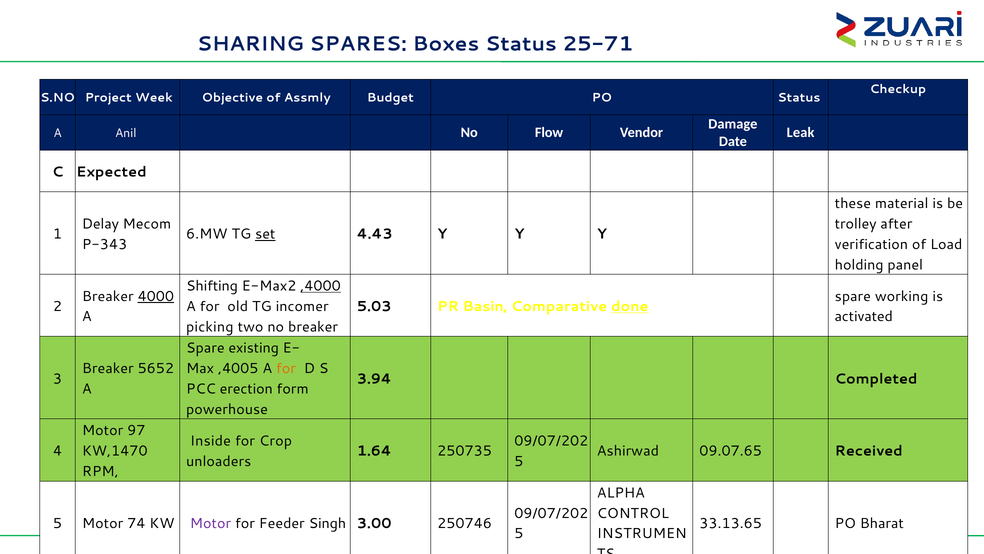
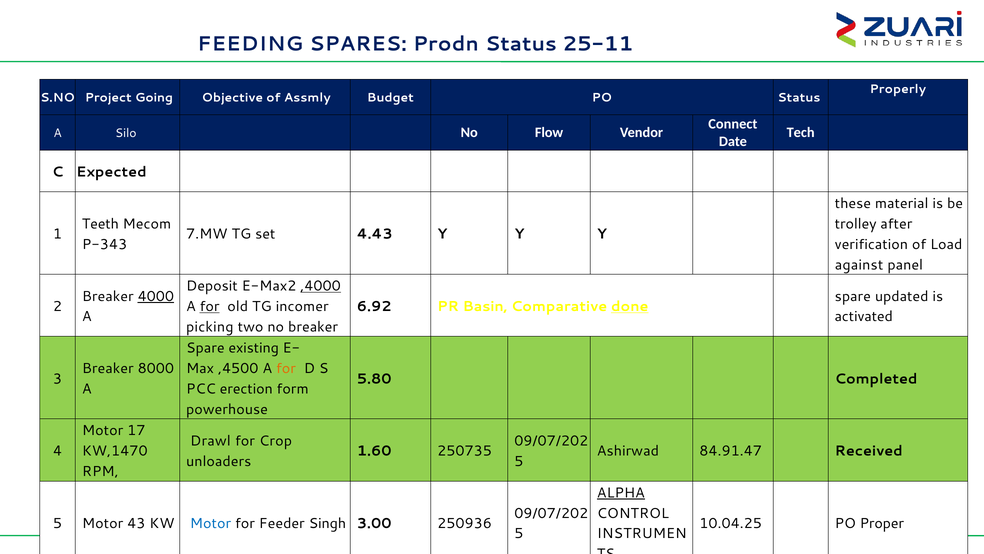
SHARING: SHARING -> FEEDING (250, 44)
Boxes: Boxes -> Prodn (446, 44)
25-71: 25-71 -> 25-11 (598, 44)
Checkup: Checkup -> Properly (898, 89)
Week: Week -> Going (154, 98)
Damage: Damage -> Connect (733, 124)
Leak: Leak -> Tech (801, 133)
Anil: Anil -> Silo (126, 133)
Delay: Delay -> Teeth (100, 224)
6.MW: 6.MW -> 7.MW (207, 234)
set underline: present -> none (265, 234)
holding: holding -> against (859, 265)
Shifting: Shifting -> Deposit (212, 286)
working: working -> updated (902, 296)
for underline: none -> present (210, 306)
5.03: 5.03 -> 6.92 (374, 306)
5652: 5652 -> 8000 (156, 368)
,4005: ,4005 -> ,4500 (238, 368)
3.94: 3.94 -> 5.80 (374, 379)
97: 97 -> 17 (136, 430)
Inside: Inside -> Drawl (210, 441)
1.64: 1.64 -> 1.60 (374, 451)
09.07.65: 09.07.65 -> 84.91.47 (731, 451)
ALPHA underline: none -> present (621, 492)
74: 74 -> 43 (136, 523)
Motor colour: purple -> blue (211, 523)
250746: 250746 -> 250936 (465, 523)
33.13.65: 33.13.65 -> 10.04.25 (731, 523)
Bharat: Bharat -> Proper (882, 523)
